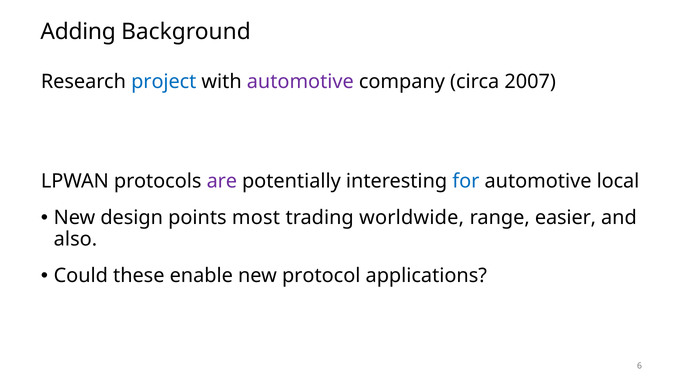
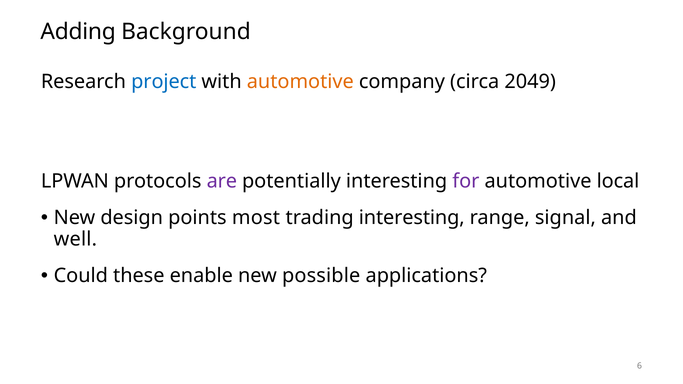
automotive colour: purple -> orange (300, 82)
2007: 2007 -> 2049 (530, 82)
for colour: blue -> purple (466, 181)
trading worldwide: worldwide -> interesting (412, 218)
easier: easier -> signal (565, 218)
also: also -> well (75, 239)
protocol: protocol -> possible (321, 276)
